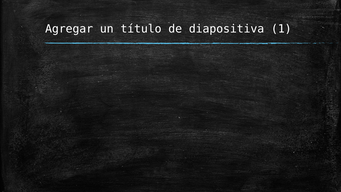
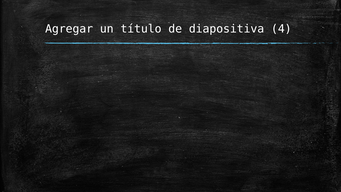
1: 1 -> 4 (281, 29)
